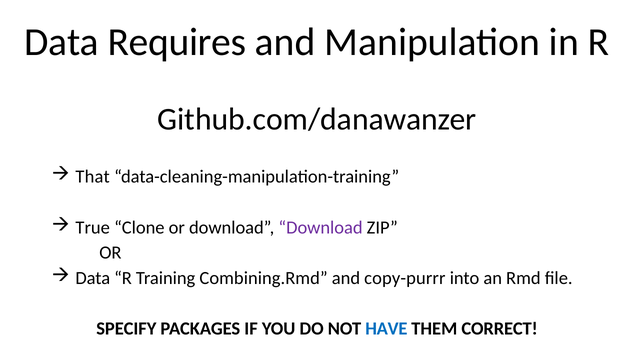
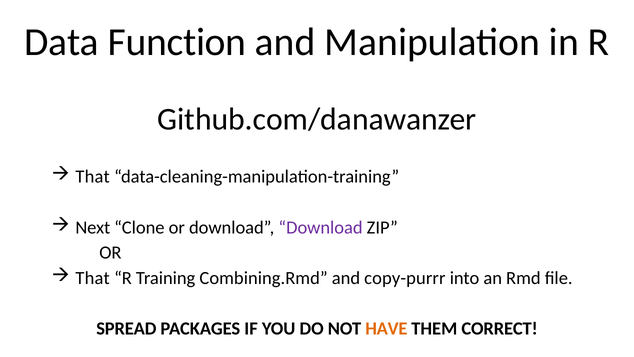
Requires: Requires -> Function (177, 42)
True: True -> Next (93, 227)
Data: Data -> That (93, 278)
SPECIFY: SPECIFY -> SPREAD (126, 328)
HAVE colour: blue -> orange (386, 328)
